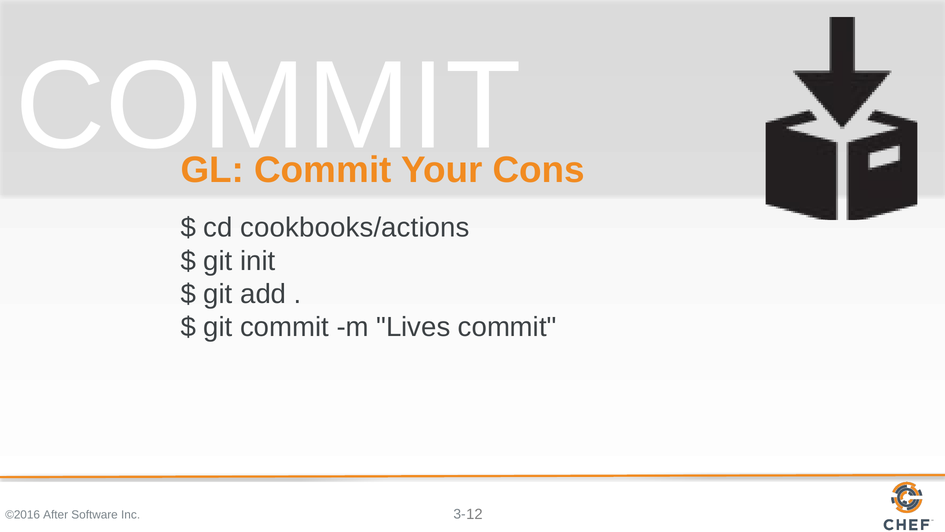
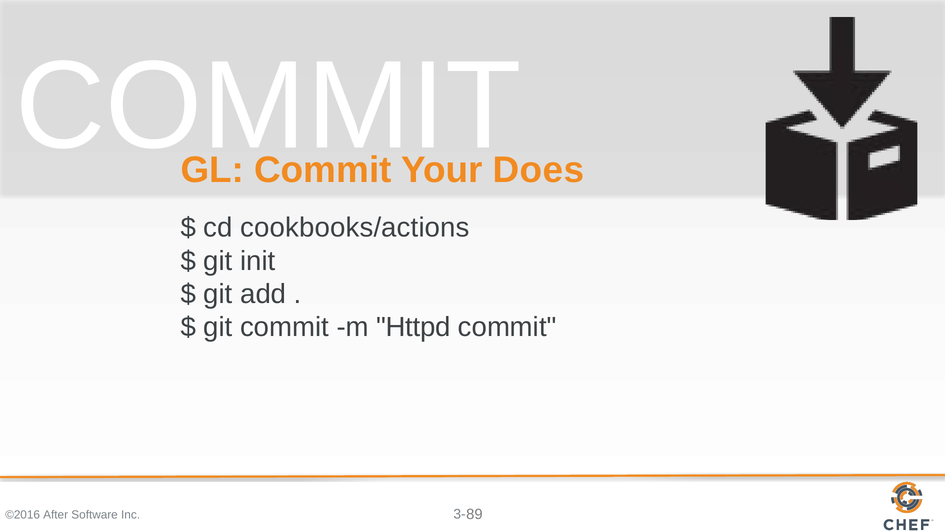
Cons: Cons -> Does (538, 170)
Lives: Lives -> Httpd (413, 327)
12: 12 -> 89 (474, 514)
